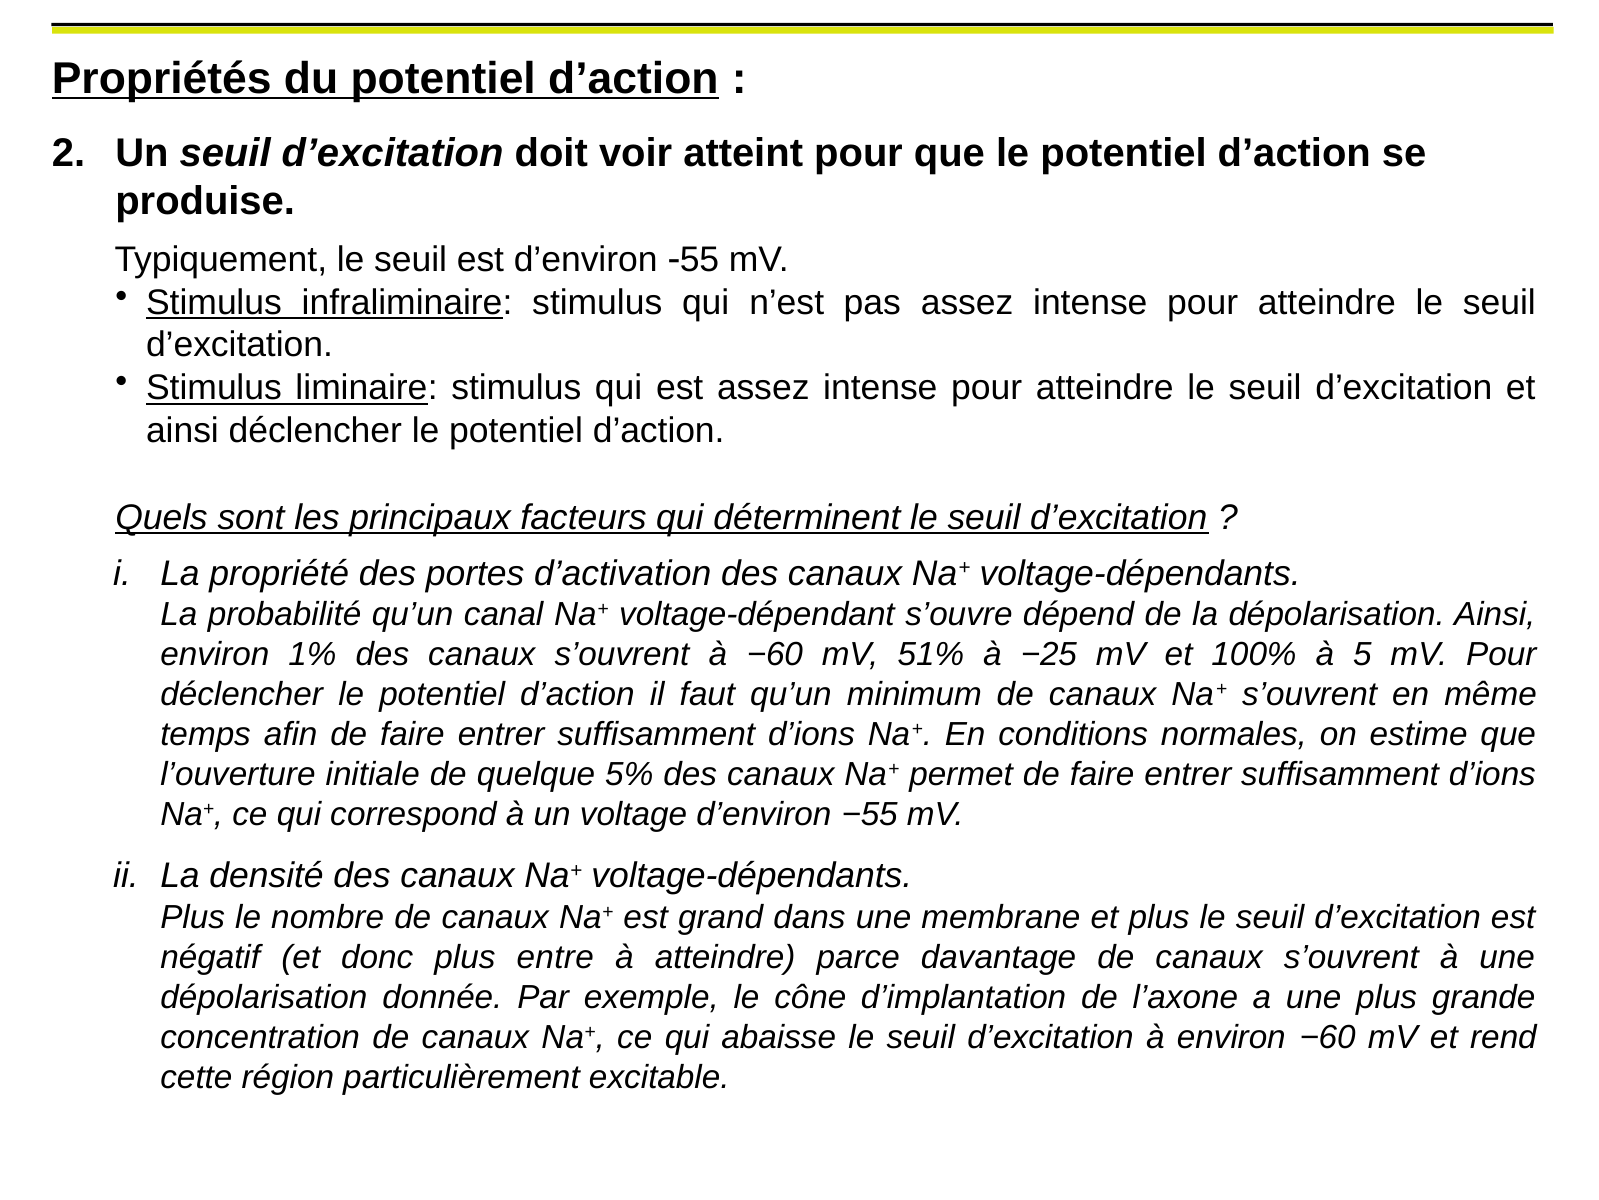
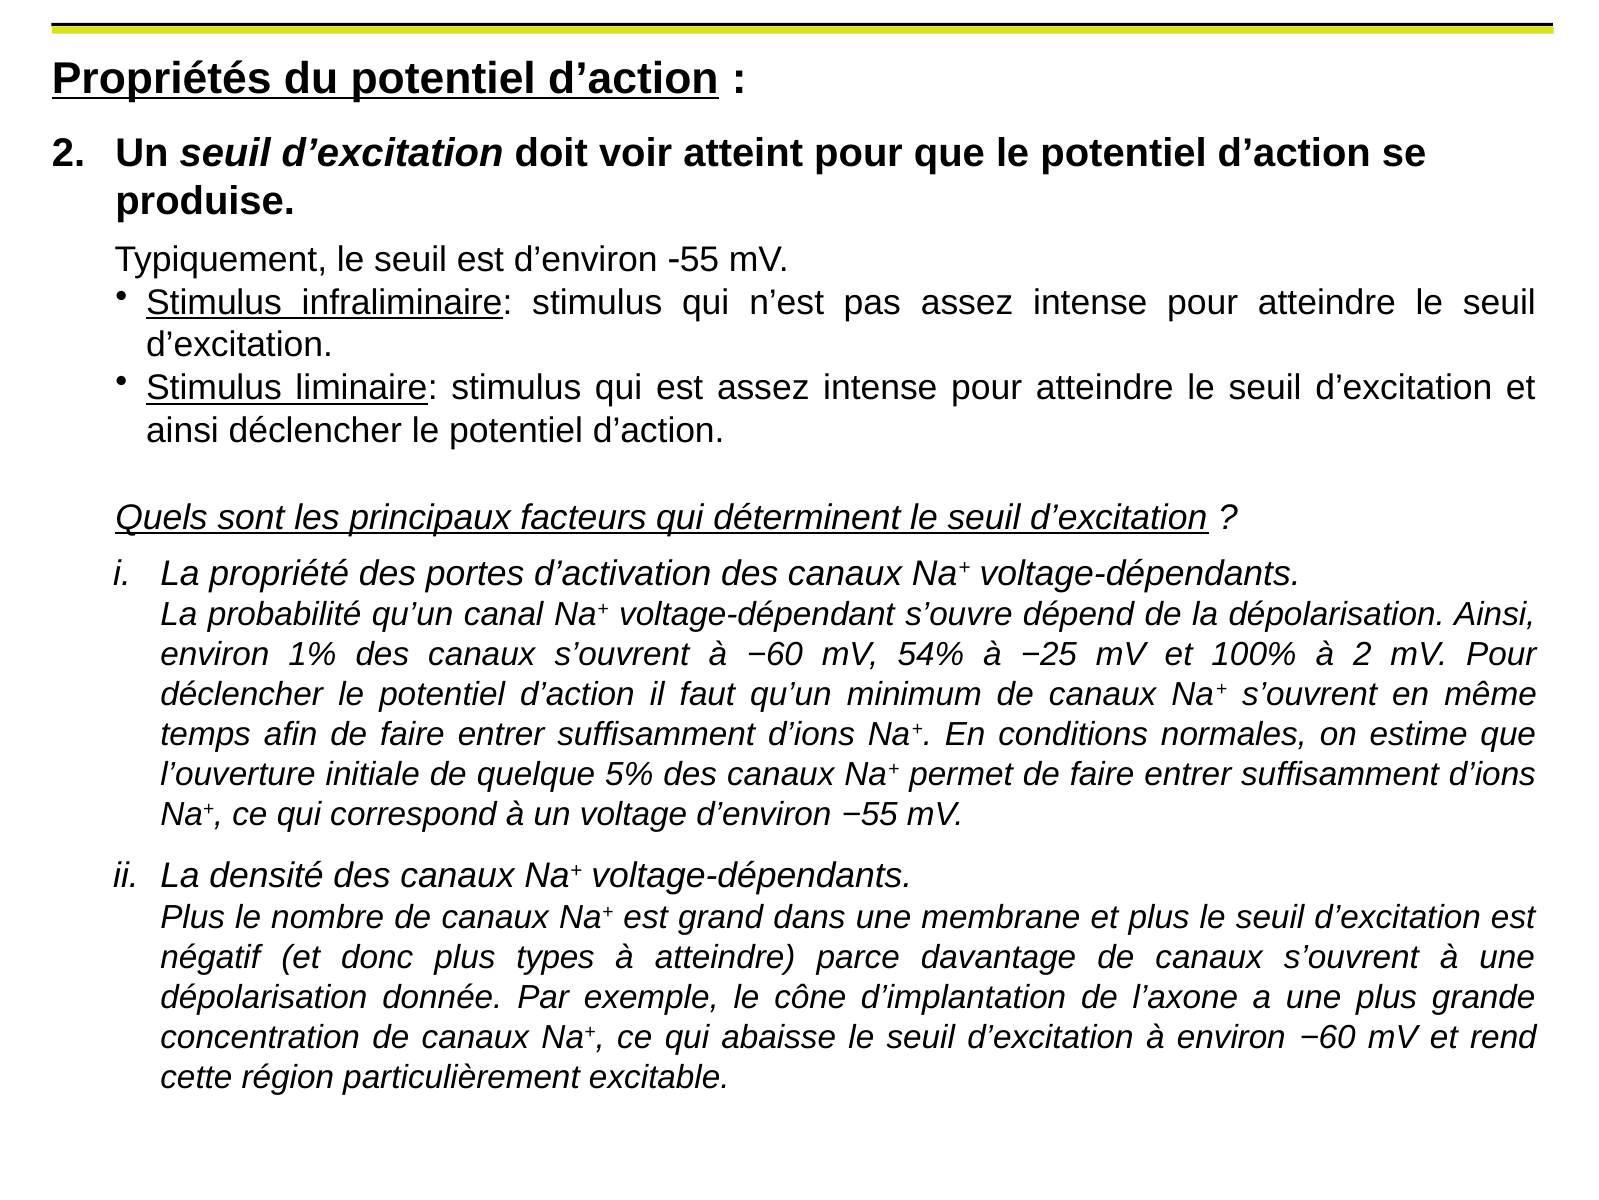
51%: 51% -> 54% (931, 654)
à 5: 5 -> 2 (1362, 654)
entre: entre -> types (556, 957)
